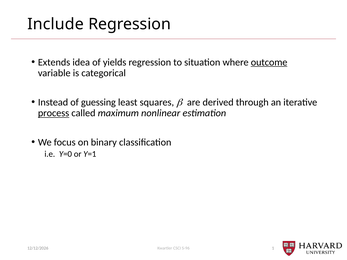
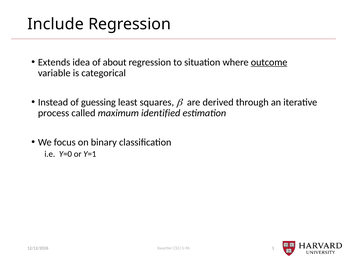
yields: yields -> about (115, 62)
process underline: present -> none (54, 113)
nonlinear: nonlinear -> identified (161, 113)
